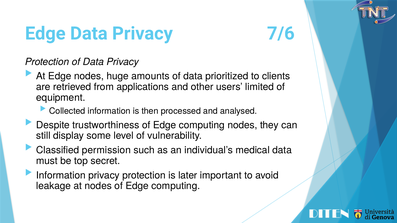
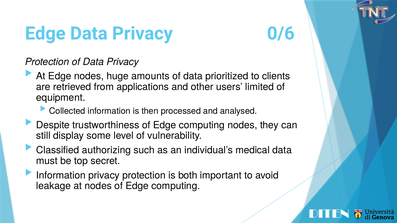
7/6: 7/6 -> 0/6 (281, 34)
permission: permission -> authorizing (106, 150)
later: later -> both (188, 175)
